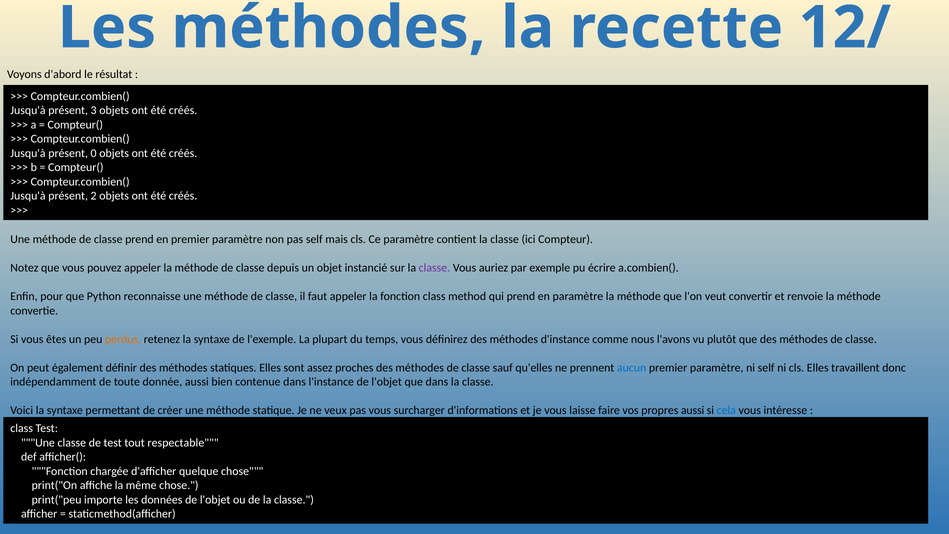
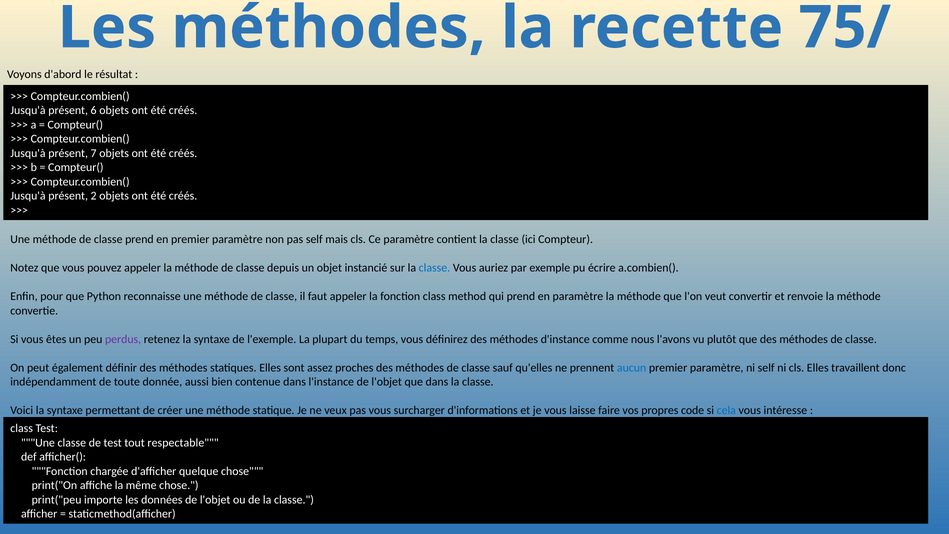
12/: 12/ -> 75/ (845, 28)
3: 3 -> 6 (94, 111)
0: 0 -> 7 (94, 153)
classe colour: purple -> blue (434, 268)
perdus colour: orange -> purple (123, 339)
propres aussi: aussi -> code (693, 410)
